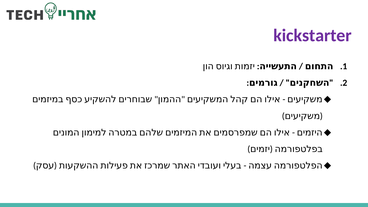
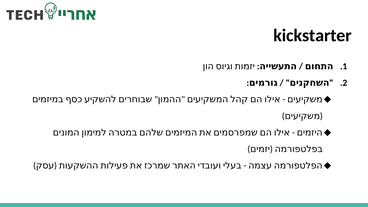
kickstarter colour: purple -> black (313, 35)
